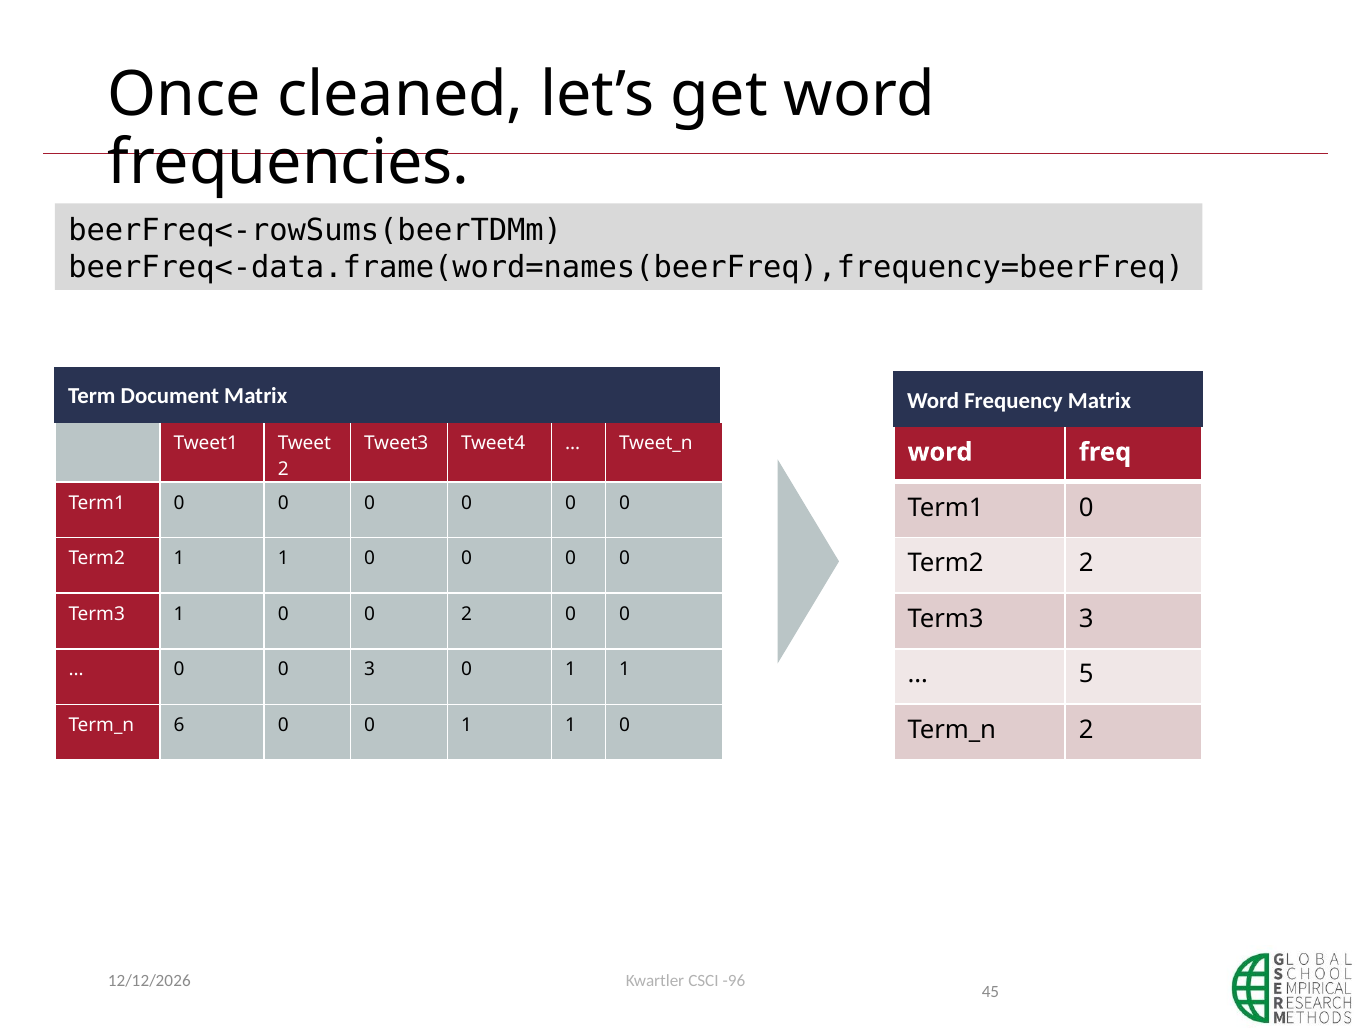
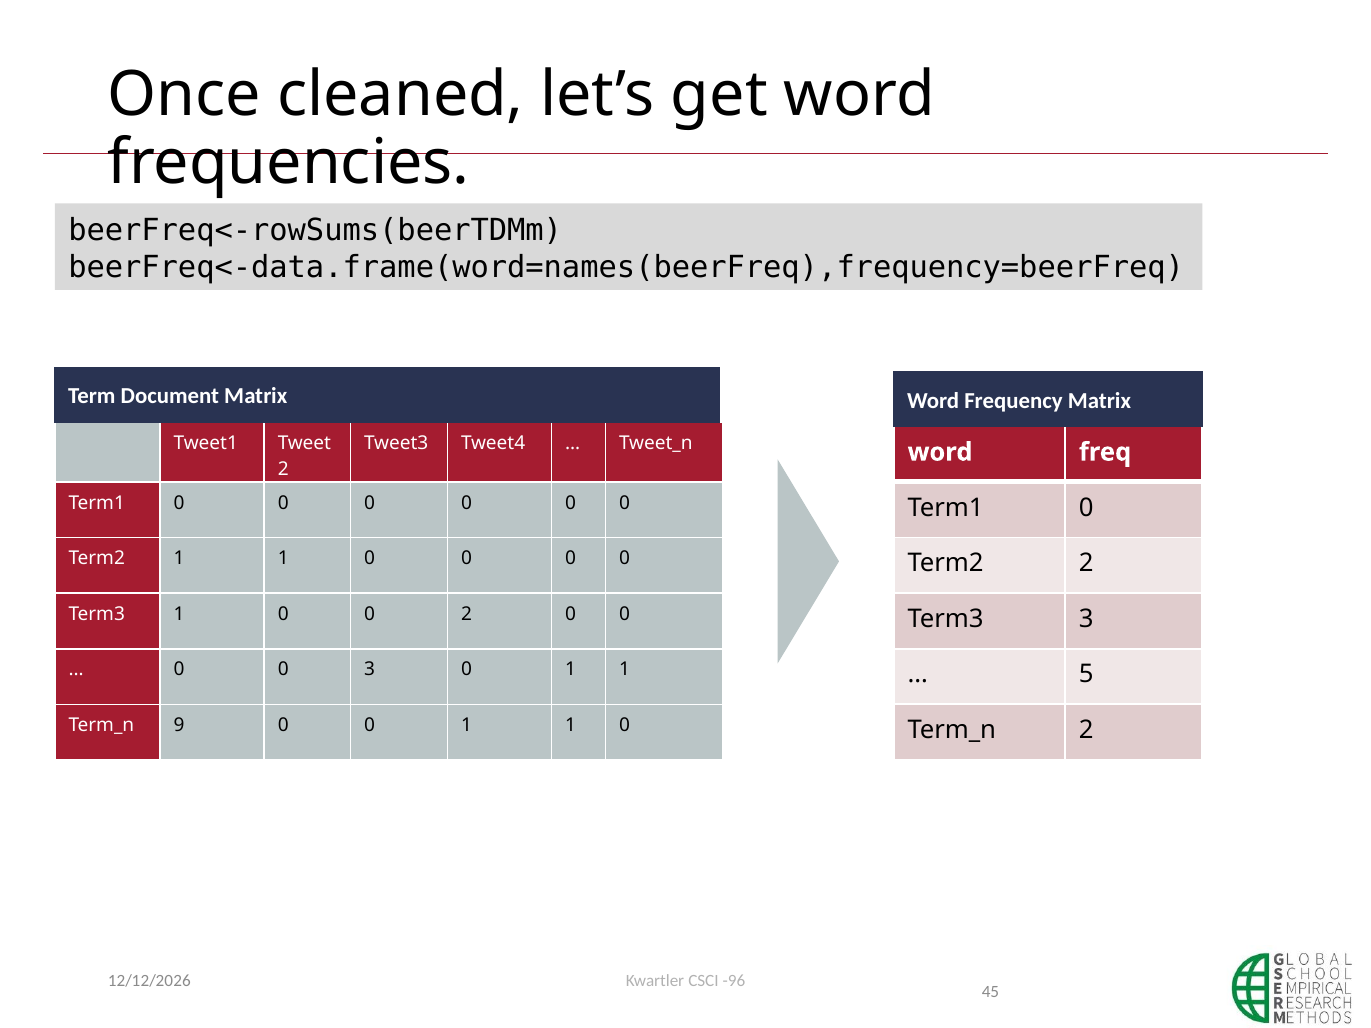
6: 6 -> 9 (179, 725)
